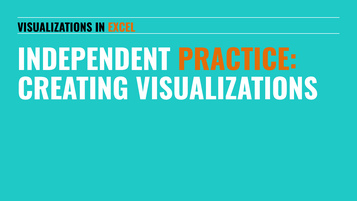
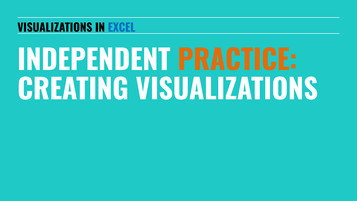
EXCEL colour: orange -> blue (122, 28)
